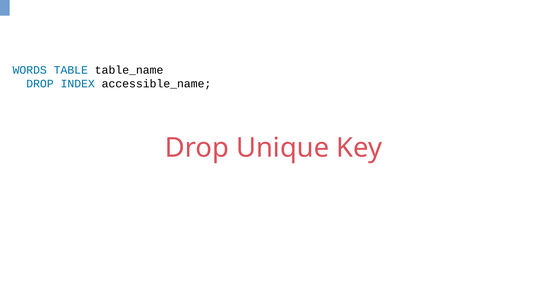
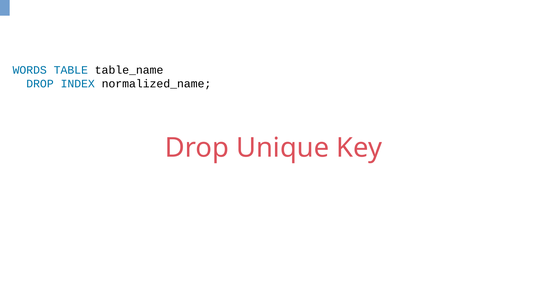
accessible_name: accessible_name -> normalized_name (156, 84)
